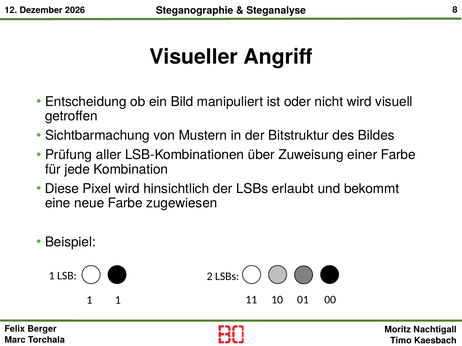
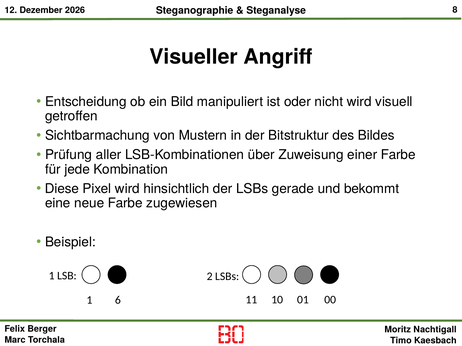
erlaubt: erlaubt -> gerade (293, 189)
1 1: 1 -> 6 (118, 300)
